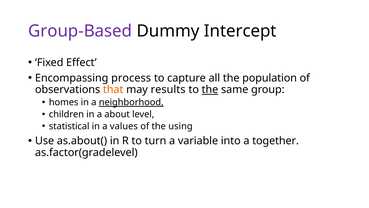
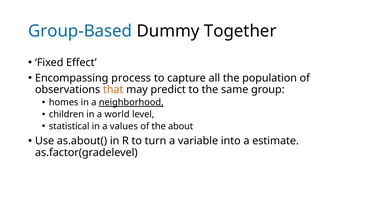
Group-Based colour: purple -> blue (80, 31)
Intercept: Intercept -> Together (240, 31)
results: results -> predict (168, 89)
the underline: present -> none (210, 89)
about: about -> world (117, 114)
using: using -> about (181, 126)
together: together -> estimate (276, 141)
